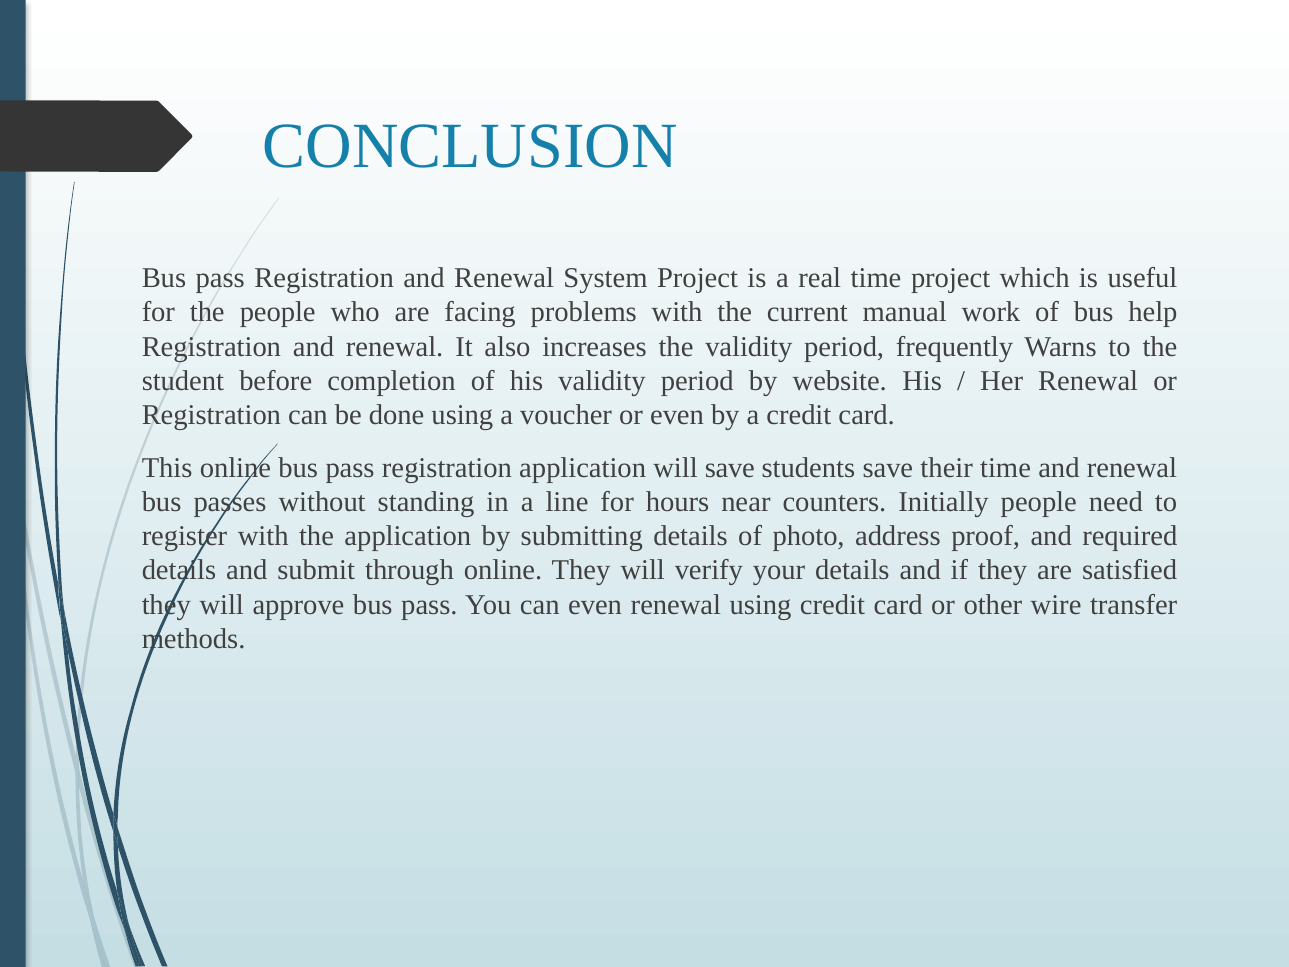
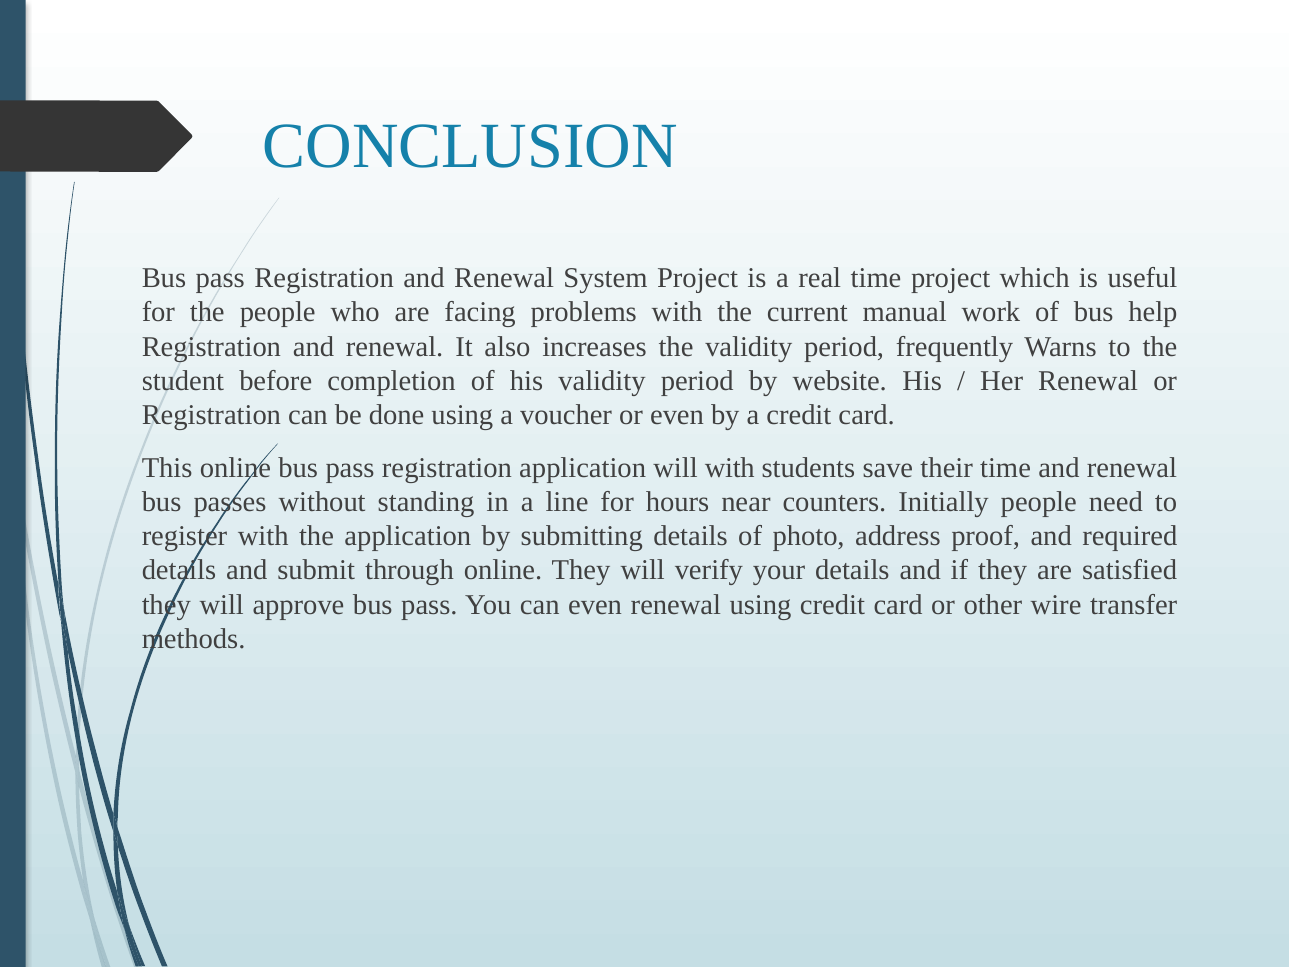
will save: save -> with (730, 467)
